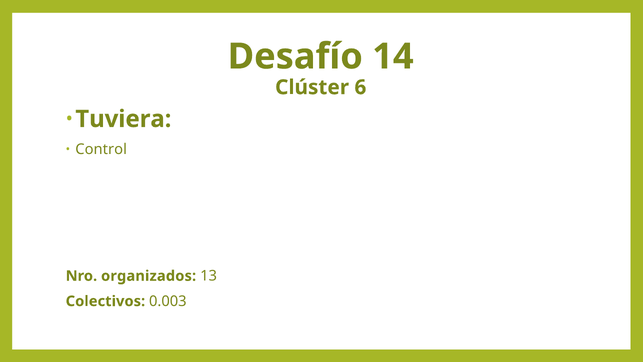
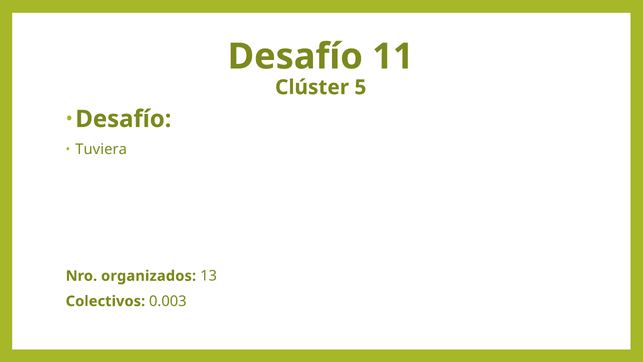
14: 14 -> 11 (393, 56)
6: 6 -> 5 (360, 87)
Tuviera: Tuviera -> Desafío (123, 119)
Control: Control -> Tuviera (101, 149)
